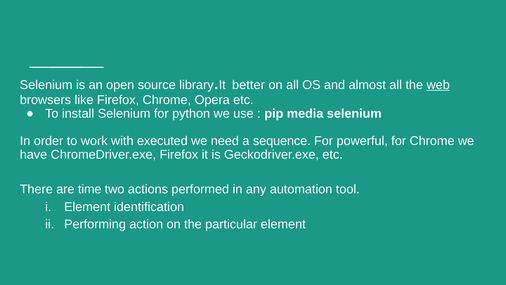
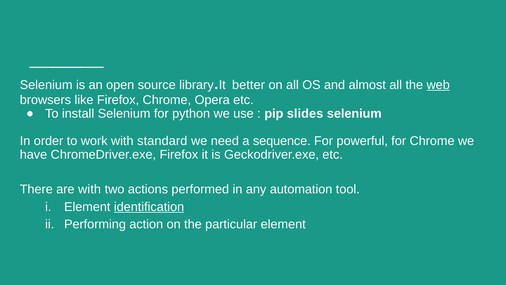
media: media -> slides (305, 114)
executed: executed -> standard (162, 141)
are time: time -> with (90, 189)
identification underline: none -> present (149, 207)
